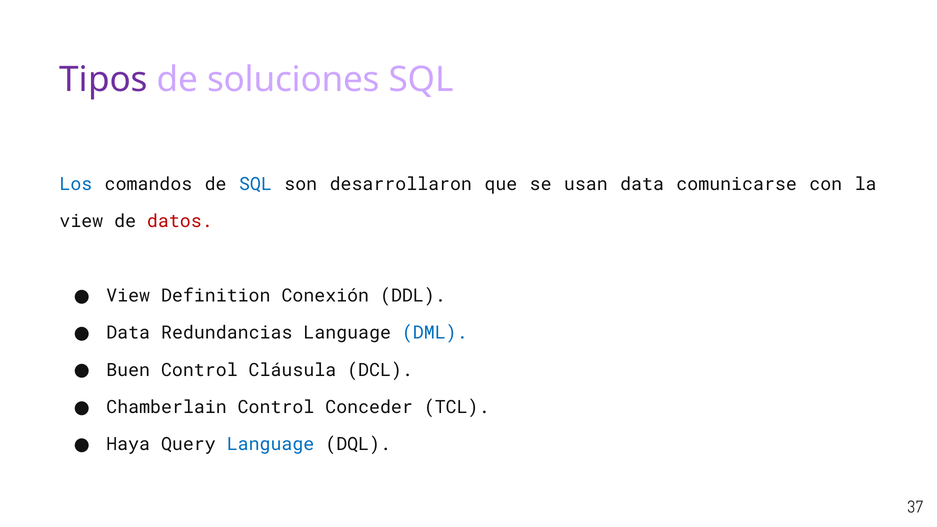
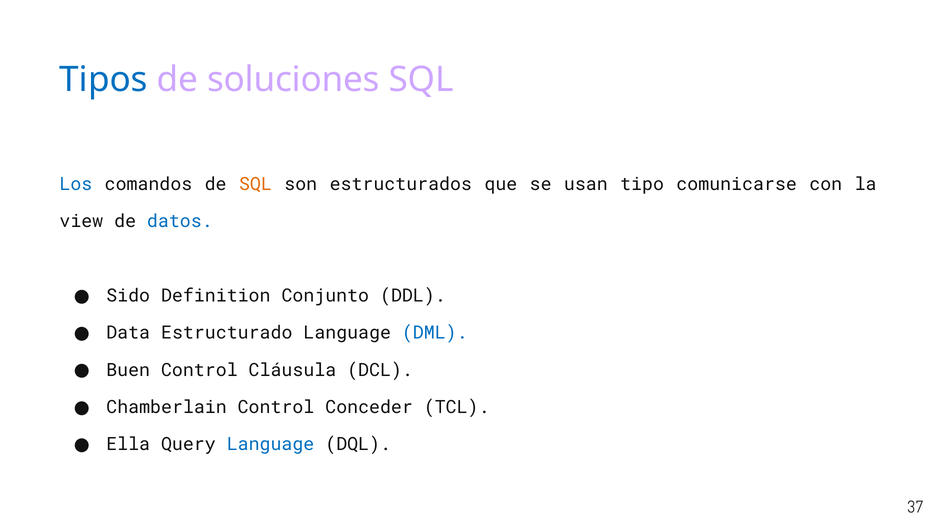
Tipos colour: purple -> blue (104, 80)
SQL colour: blue -> orange (255, 184)
desarrollaron: desarrollaron -> estructurados (401, 184)
usan data: data -> tipo (642, 184)
datos colour: red -> blue (180, 221)
View: View -> Sido (128, 296)
Conexión: Conexión -> Conjunto (325, 296)
Redundancias: Redundancias -> Estructurado (227, 333)
Haya: Haya -> Ella (128, 445)
